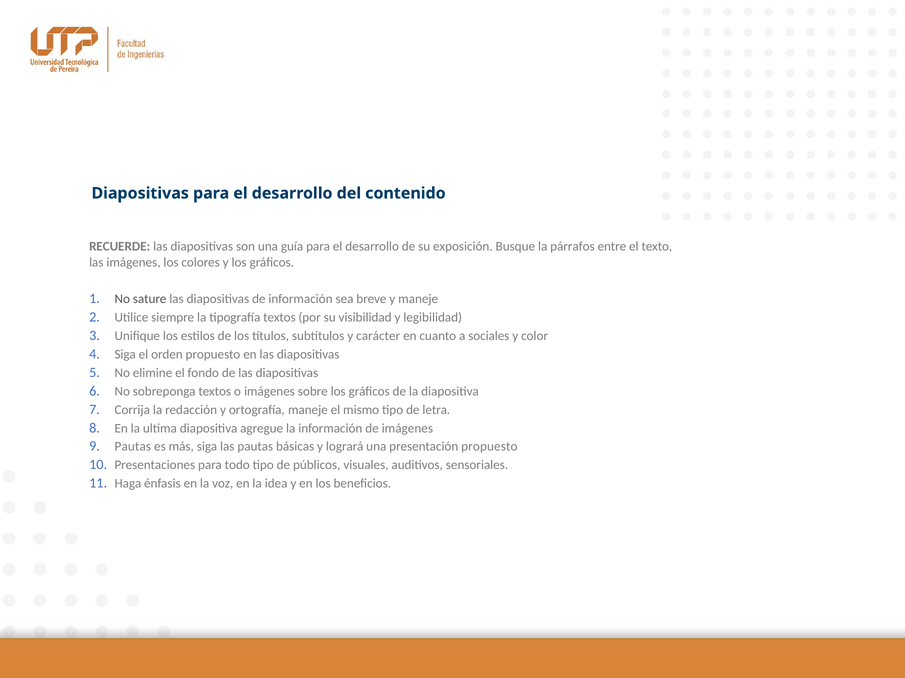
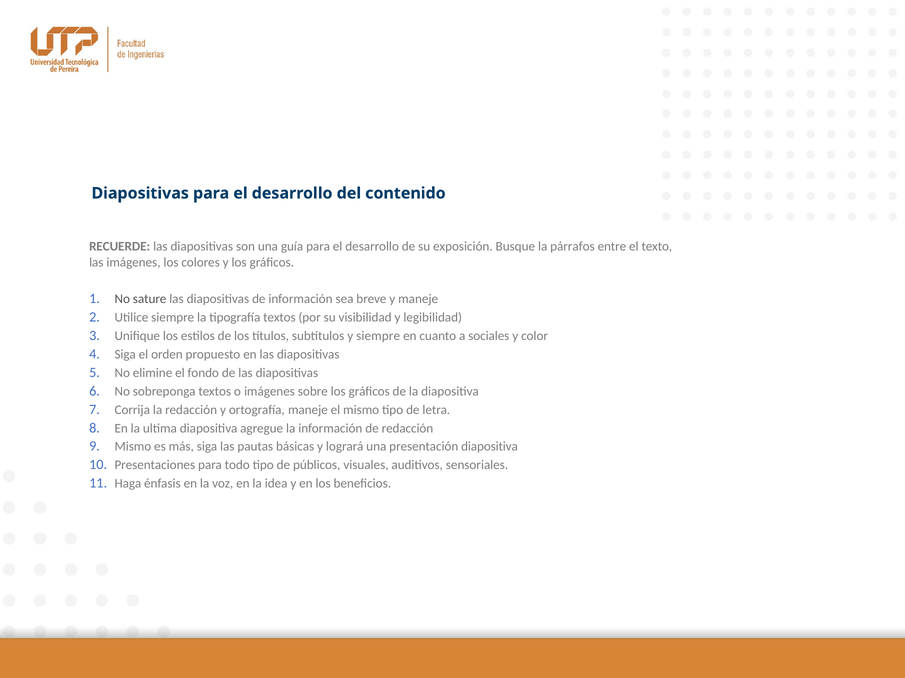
y carácter: carácter -> siempre (378, 336)
de imágenes: imágenes -> redacción (407, 429)
Pautas: Pautas -> Mismo (133, 447)
presentación propuesto: propuesto -> diapositiva (490, 447)
